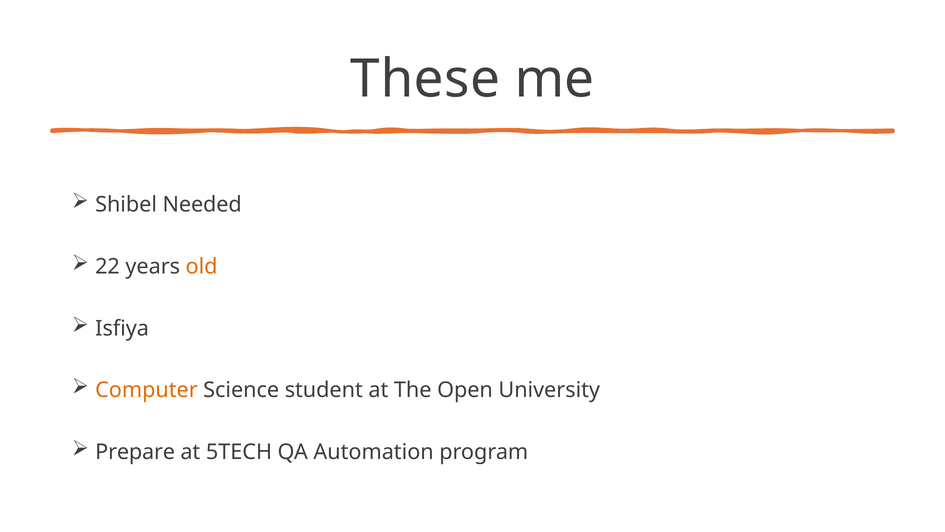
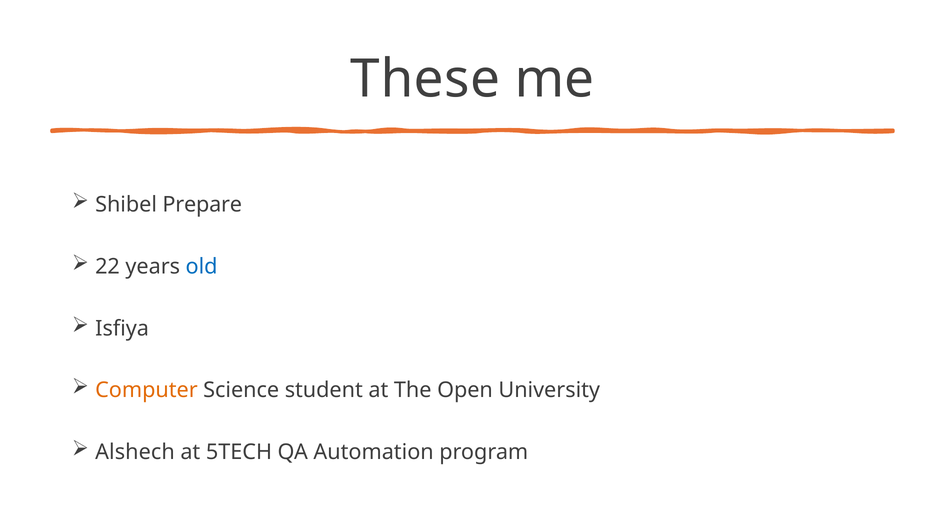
Needed: Needed -> Prepare (202, 205)
old colour: orange -> blue (202, 266)
Prepare: Prepare -> Alshech (135, 452)
